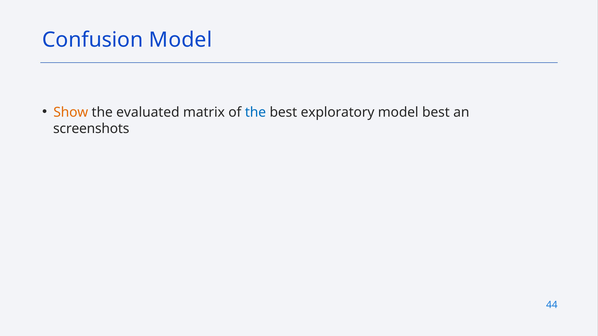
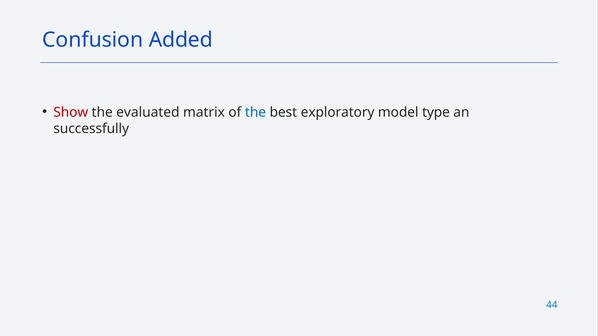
Confusion Model: Model -> Added (181, 40)
Show colour: orange -> red (71, 112)
model best: best -> type (436, 112)
screenshots: screenshots -> successfully (91, 129)
